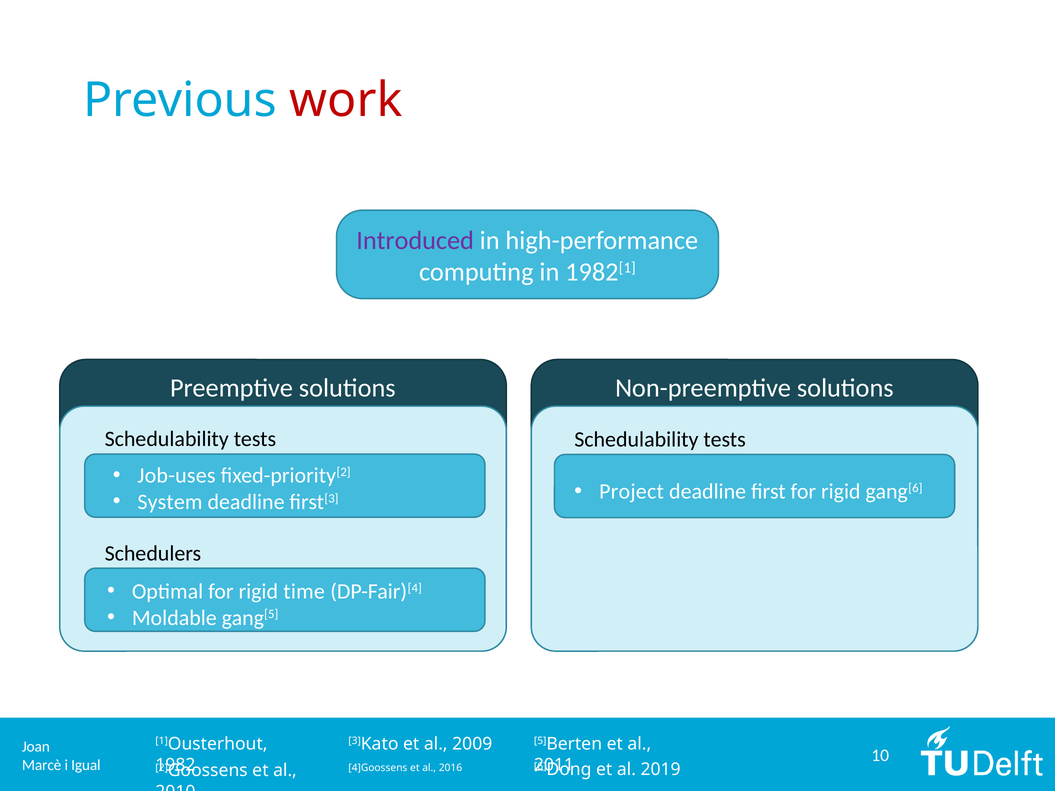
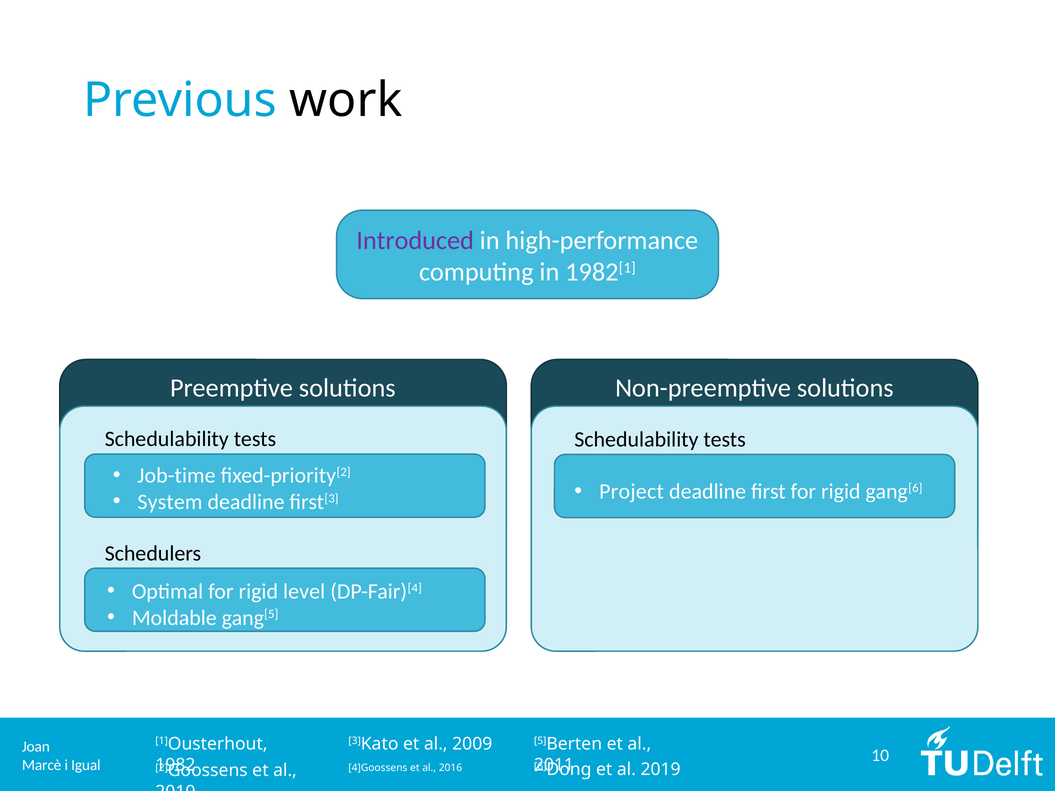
work colour: red -> black (346, 100)
Job-uses: Job-uses -> Job-time (177, 476)
time: time -> level (304, 592)
